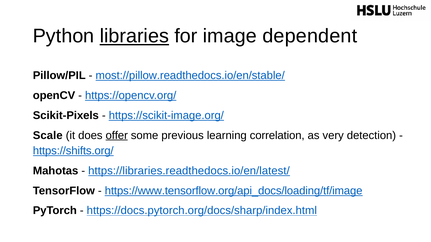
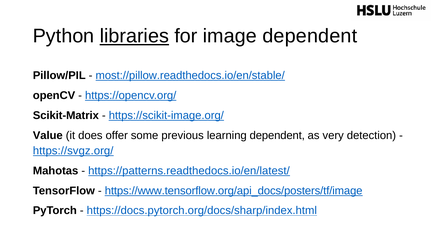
Scikit-Pixels: Scikit-Pixels -> Scikit-Matrix (66, 116)
Scale: Scale -> Value (48, 136)
offer underline: present -> none (117, 136)
learning correlation: correlation -> dependent (277, 136)
https://shifts.org/: https://shifts.org/ -> https://svgz.org/ (73, 151)
https://libraries.readthedocs.io/en/latest/: https://libraries.readthedocs.io/en/latest/ -> https://patterns.readthedocs.io/en/latest/ (189, 171)
https://www.tensorflow.org/api_docs/loading/tf/image: https://www.tensorflow.org/api_docs/loading/tf/image -> https://www.tensorflow.org/api_docs/posters/tf/image (234, 191)
